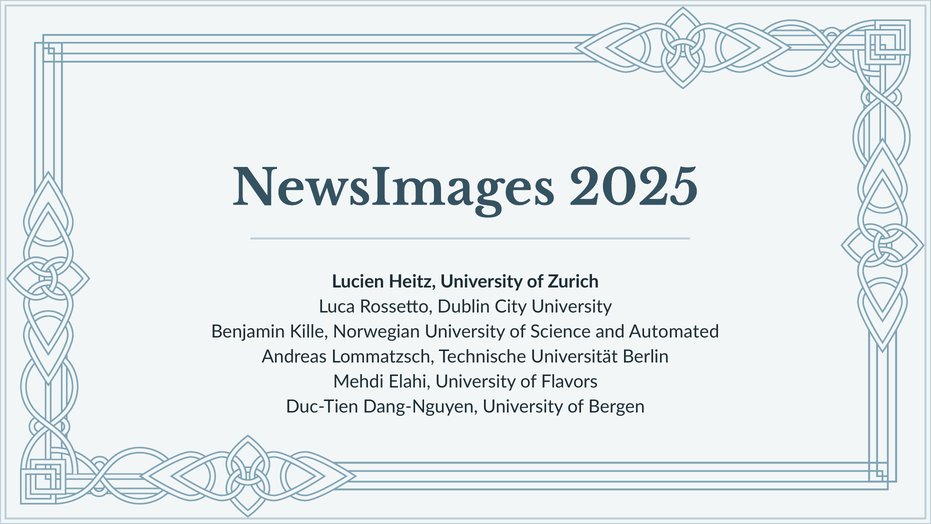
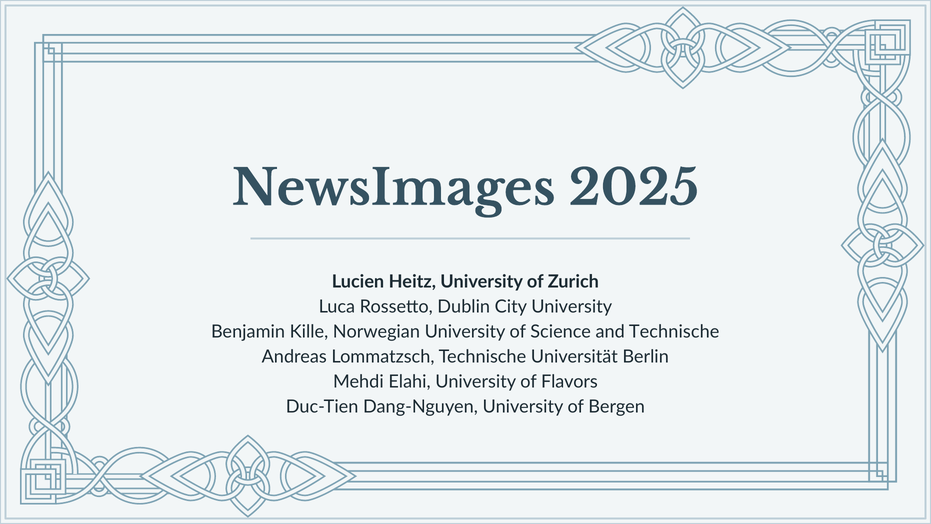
and Automated: Automated -> Technische (674, 332)
